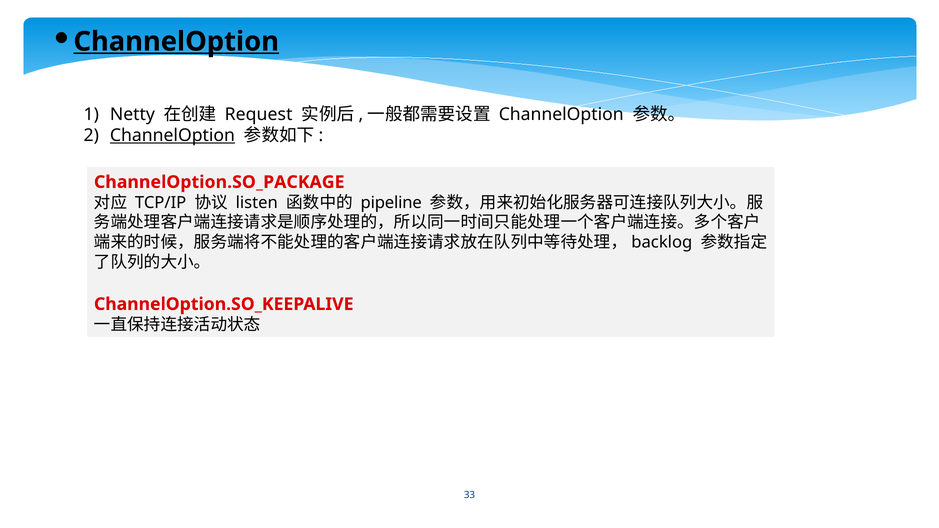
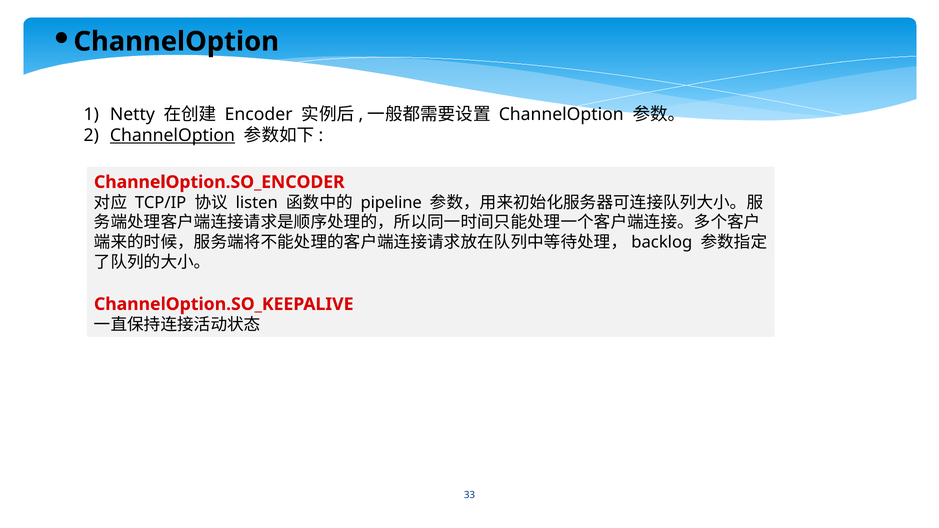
ChannelOption underline: present -> none (176, 42)
Request: Request -> Encoder (259, 114)
ChannelOption.SO_PACKAGE: ChannelOption.SO_PACKAGE -> ChannelOption.SO_ENCODER (219, 182)
